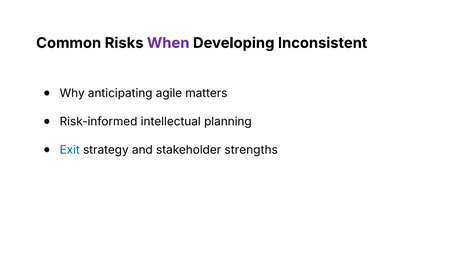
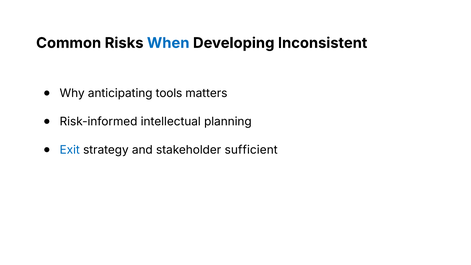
When colour: purple -> blue (168, 43)
agile: agile -> tools (169, 93)
strengths: strengths -> sufficient (251, 150)
